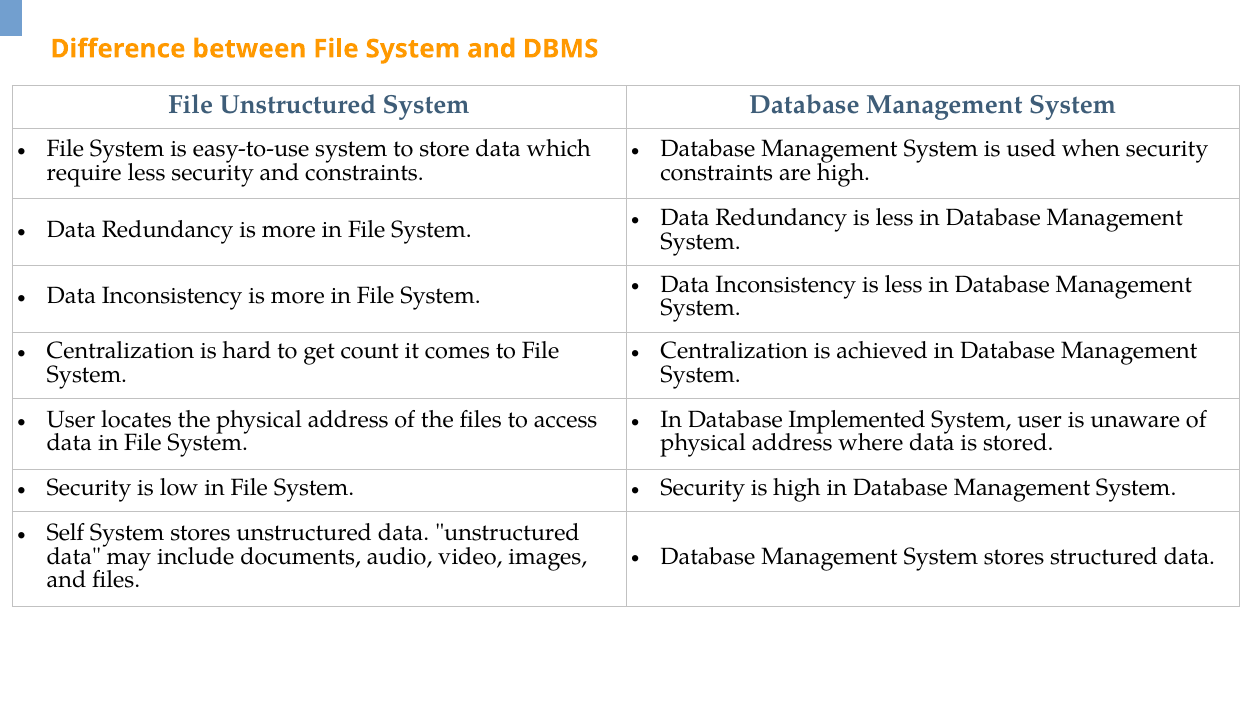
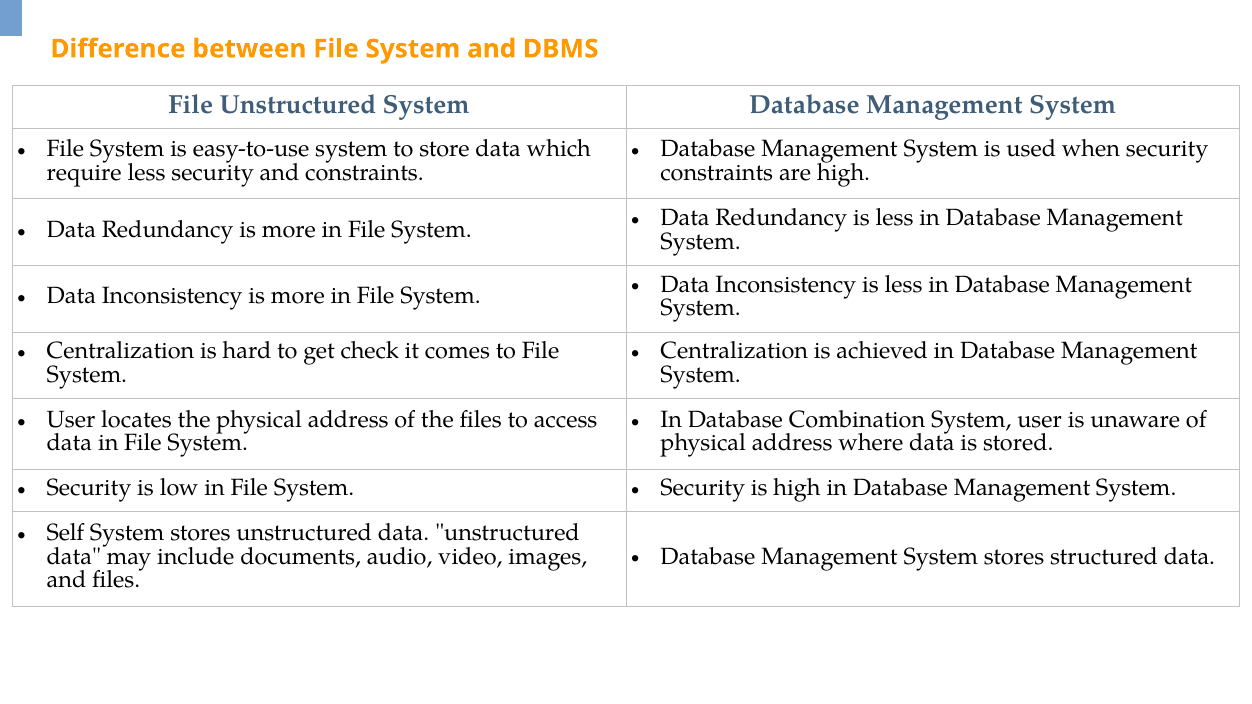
count: count -> check (370, 351)
Implemented: Implemented -> Combination (857, 420)
